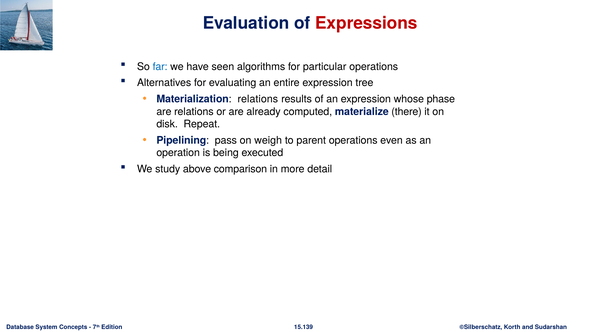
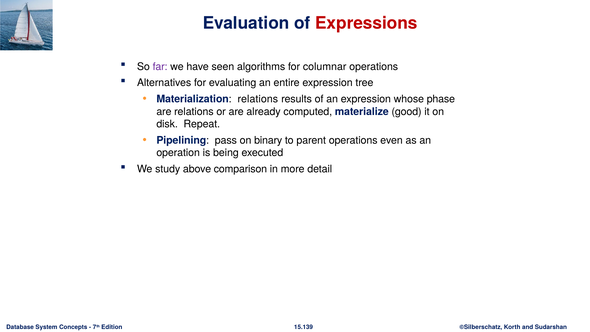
far colour: blue -> purple (160, 67)
particular: particular -> columnar (325, 67)
there: there -> good (407, 112)
weigh: weigh -> binary (268, 140)
